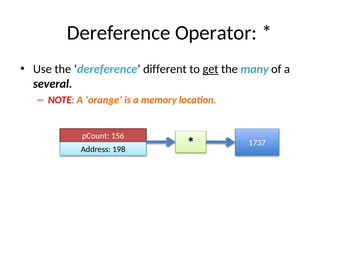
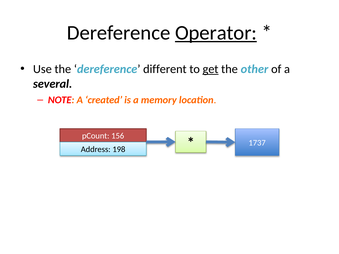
Operator underline: none -> present (216, 33)
many: many -> other (255, 69)
orange: orange -> created (104, 100)
